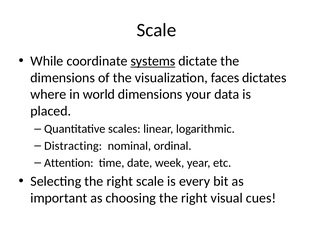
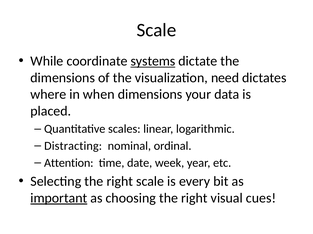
faces: faces -> need (225, 78)
world: world -> when (99, 95)
important underline: none -> present (59, 199)
